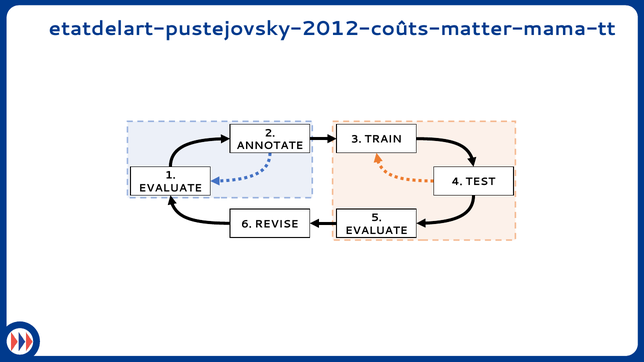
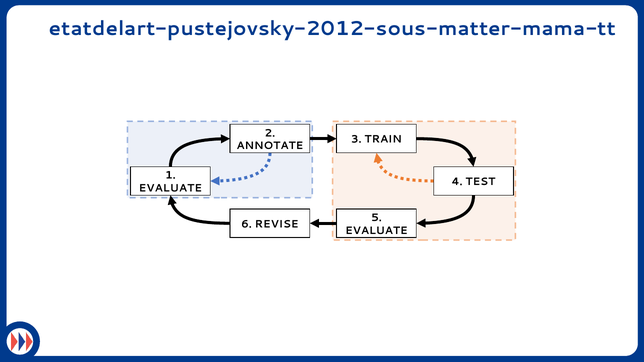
etatdelart-pustejovsky-2012-coûts-matter-mama-tt: etatdelart-pustejovsky-2012-coûts-matter-mama-tt -> etatdelart-pustejovsky-2012-sous-matter-mama-tt (332, 29)
